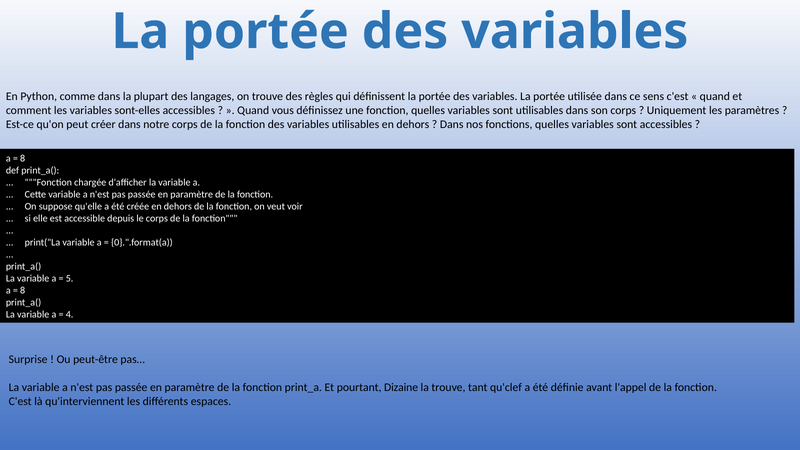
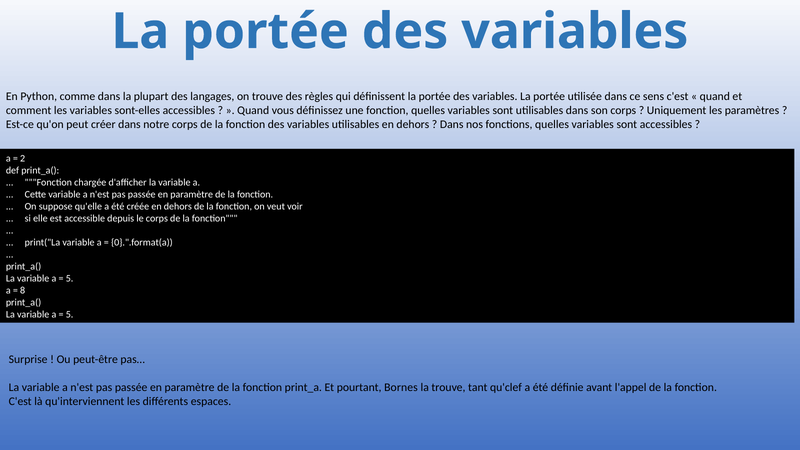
8: 8 -> 2 (23, 158)
4: 4 -> 5 (70, 314)
Dizaine: Dizaine -> Bornes (401, 387)
